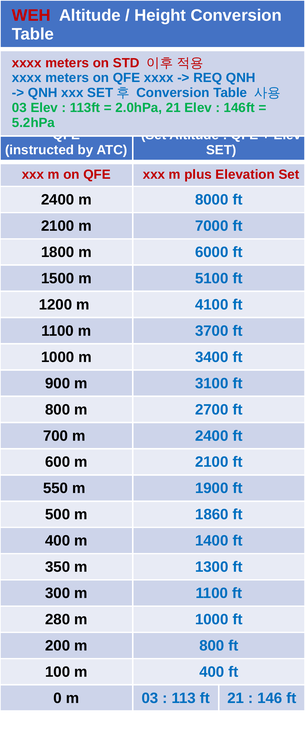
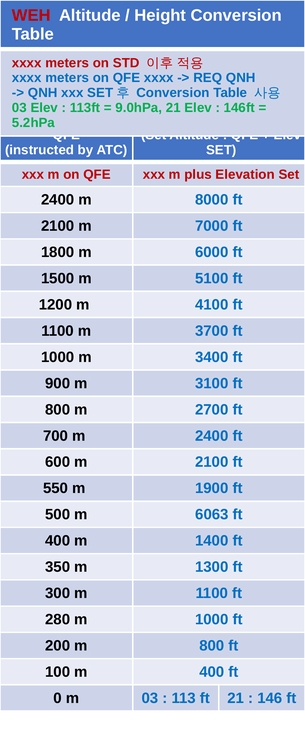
2.0hPa: 2.0hPa -> 9.0hPa (139, 108)
1860: 1860 -> 6063 (212, 515)
